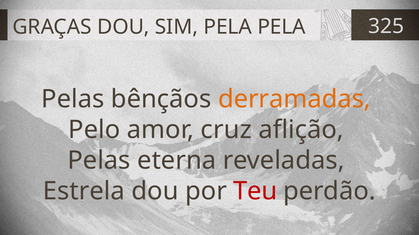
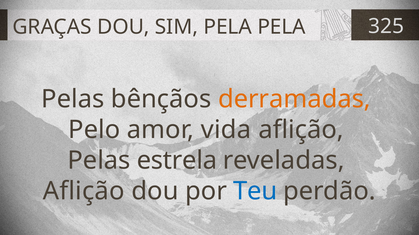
cruz: cruz -> vida (226, 130)
eterna: eterna -> estrela (177, 161)
Estrela: Estrela -> Aflição (84, 192)
Teu colour: red -> blue (255, 192)
